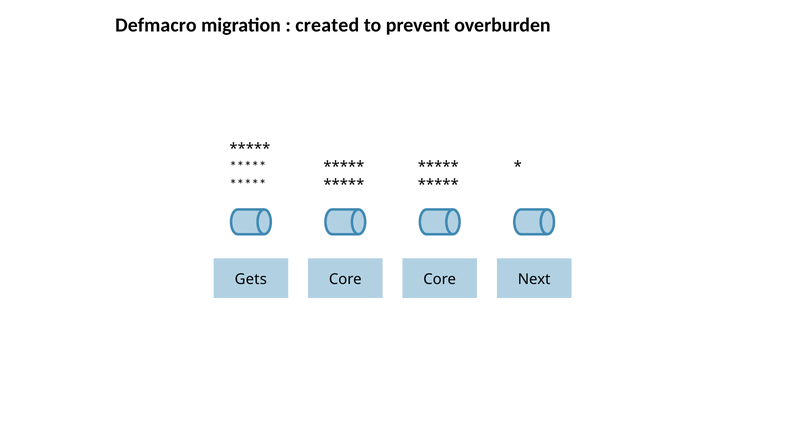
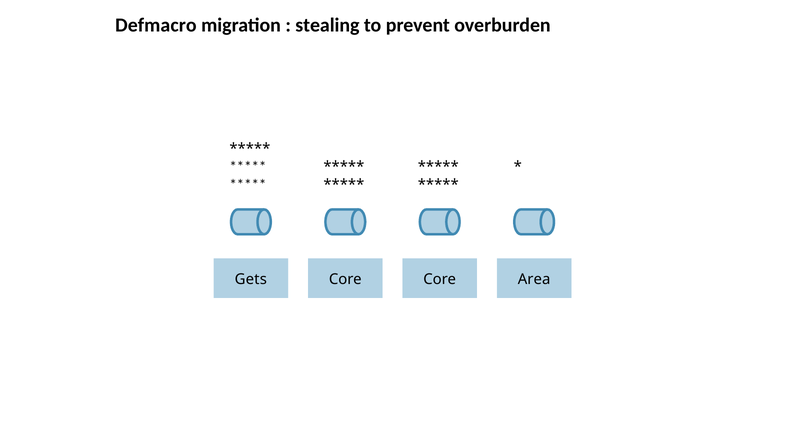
created: created -> stealing (327, 25)
Next: Next -> Area (534, 279)
